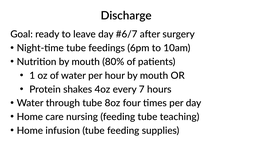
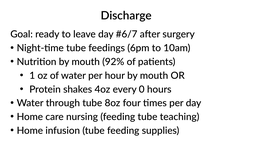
80%: 80% -> 92% (113, 62)
7: 7 -> 0 (142, 90)
